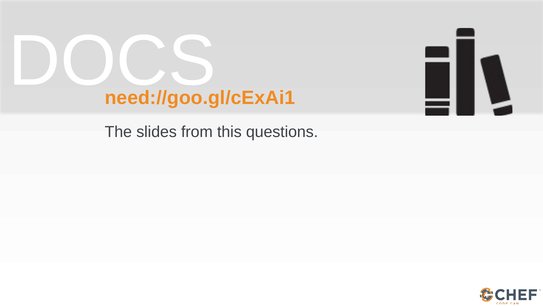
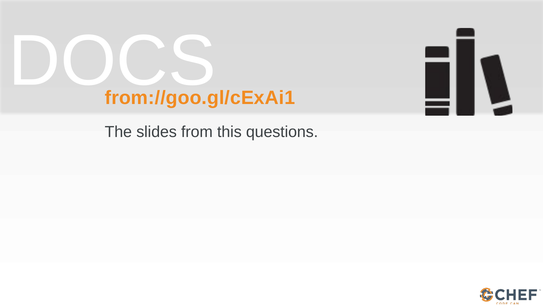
need://goo.gl/cExAi1: need://goo.gl/cExAi1 -> from://goo.gl/cExAi1 (200, 98)
